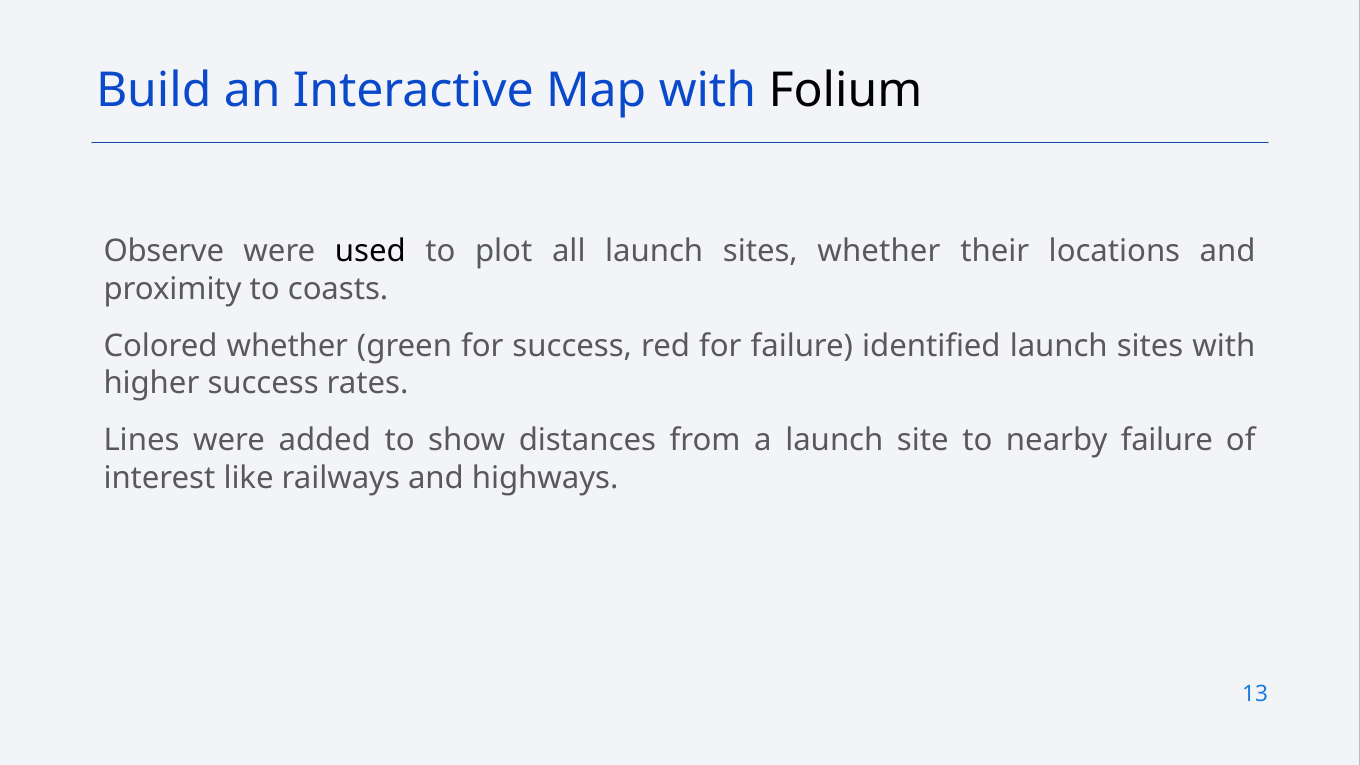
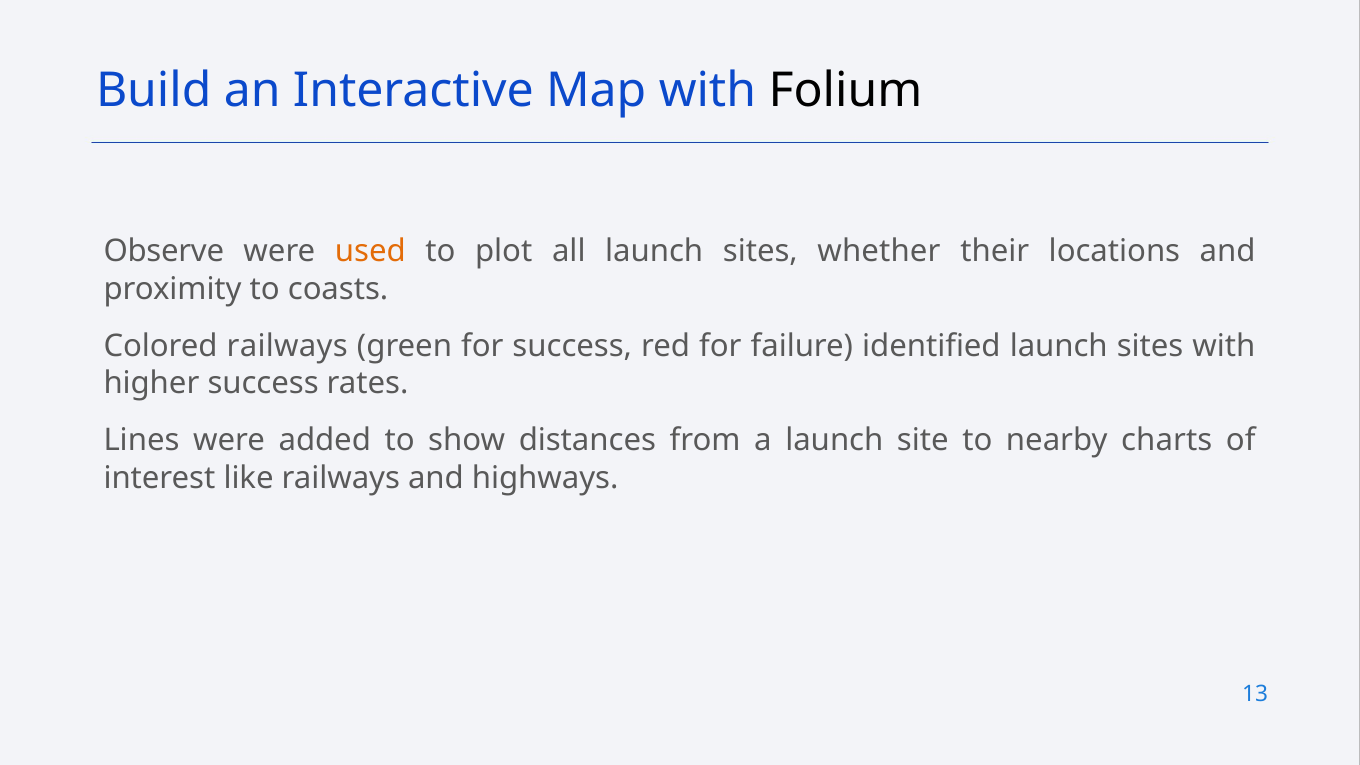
used colour: black -> orange (370, 252)
Colored whether: whether -> railways (287, 346)
nearby failure: failure -> charts (1167, 441)
